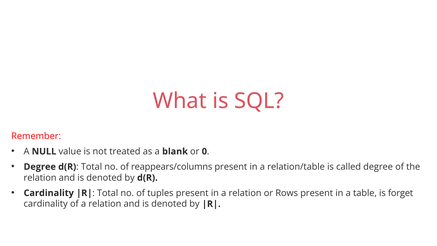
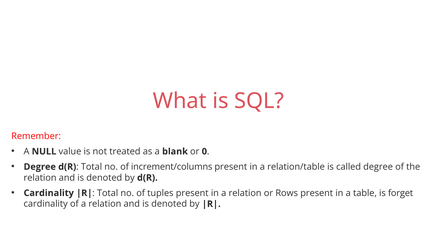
reappears/columns: reappears/columns -> increment/columns (172, 167)
